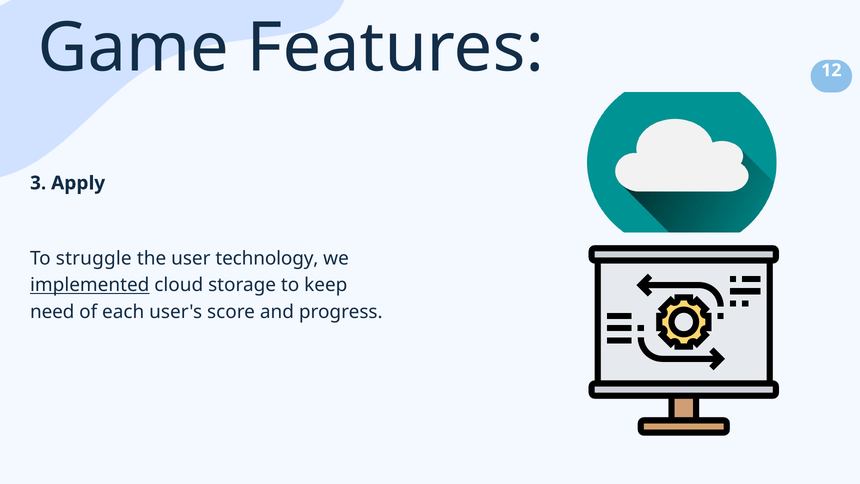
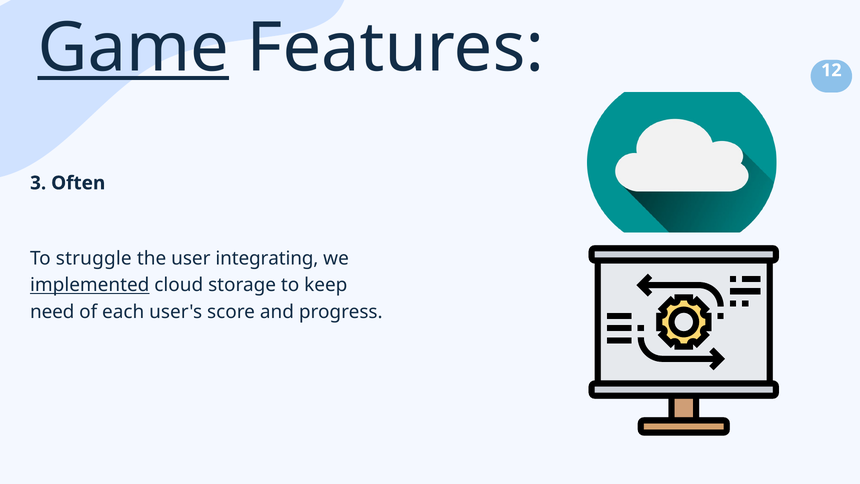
Game underline: none -> present (133, 48)
Apply: Apply -> Often (78, 183)
technology: technology -> integrating (267, 258)
